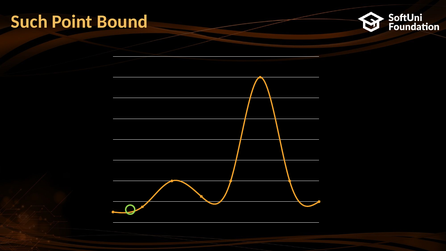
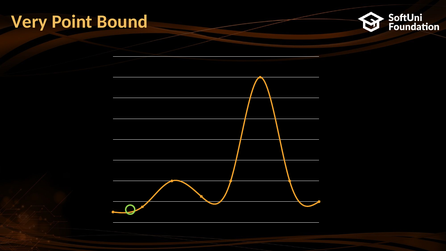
Such: Such -> Very (29, 22)
